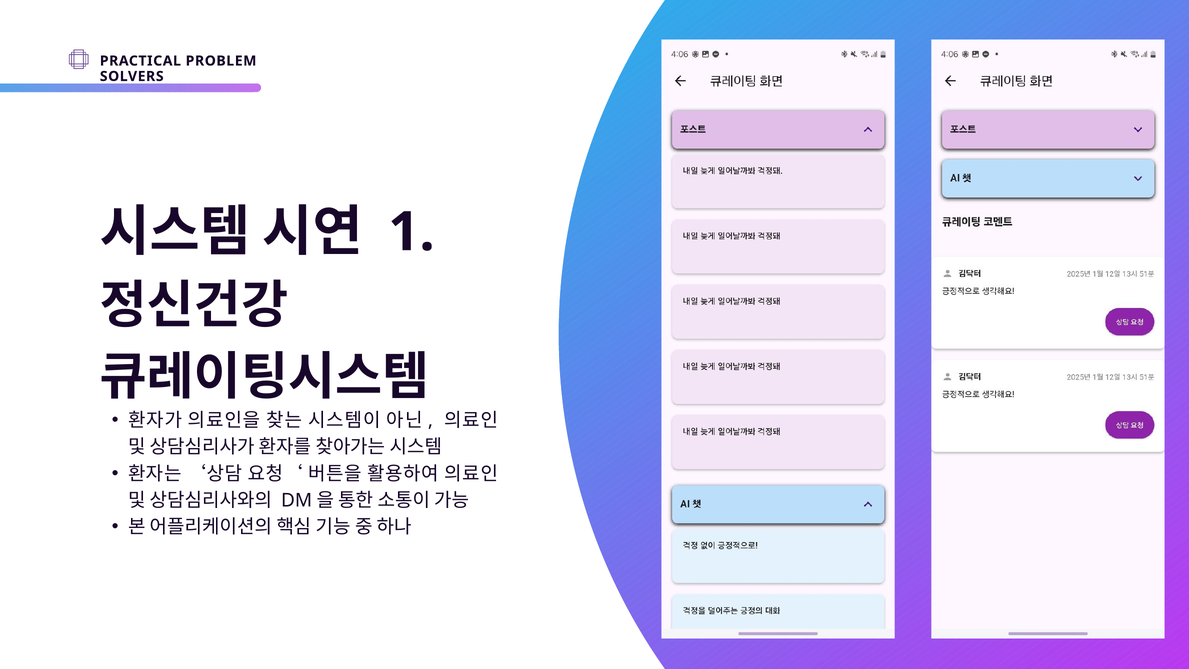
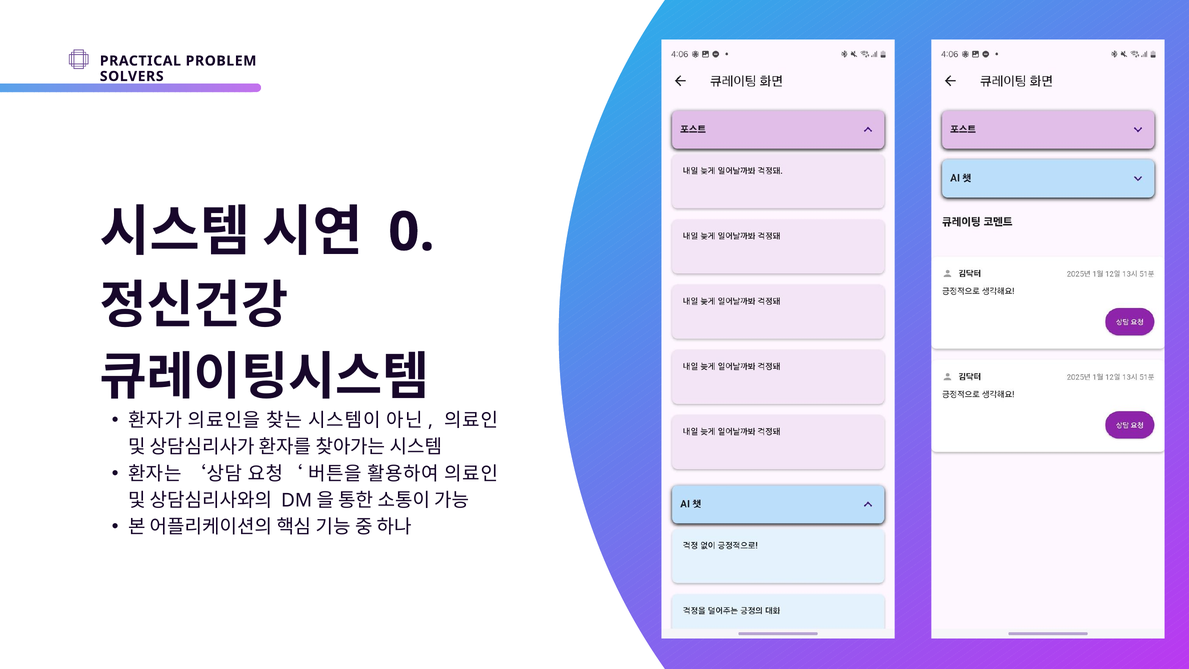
1: 1 -> 0 (411, 232)
